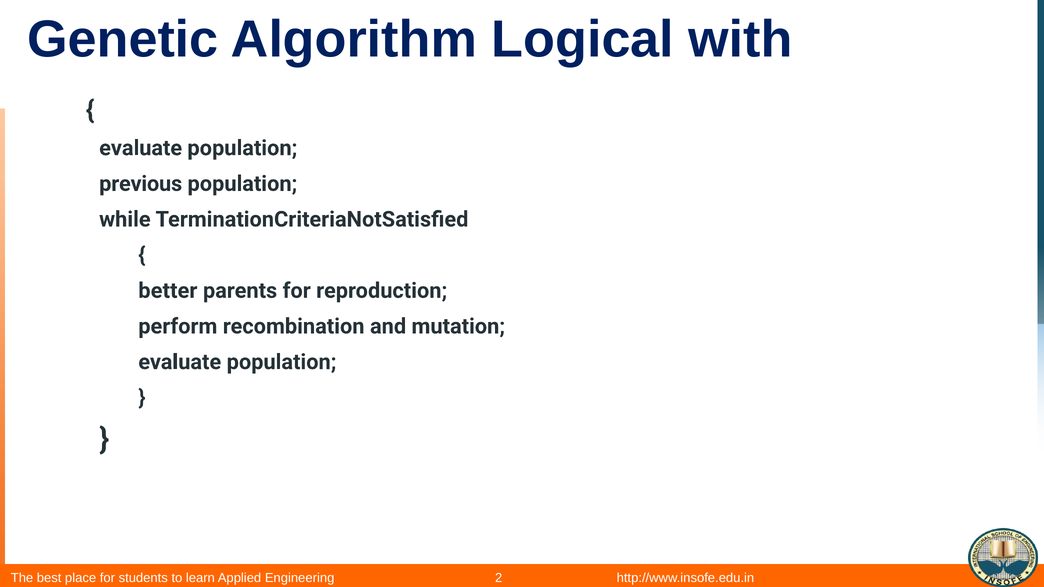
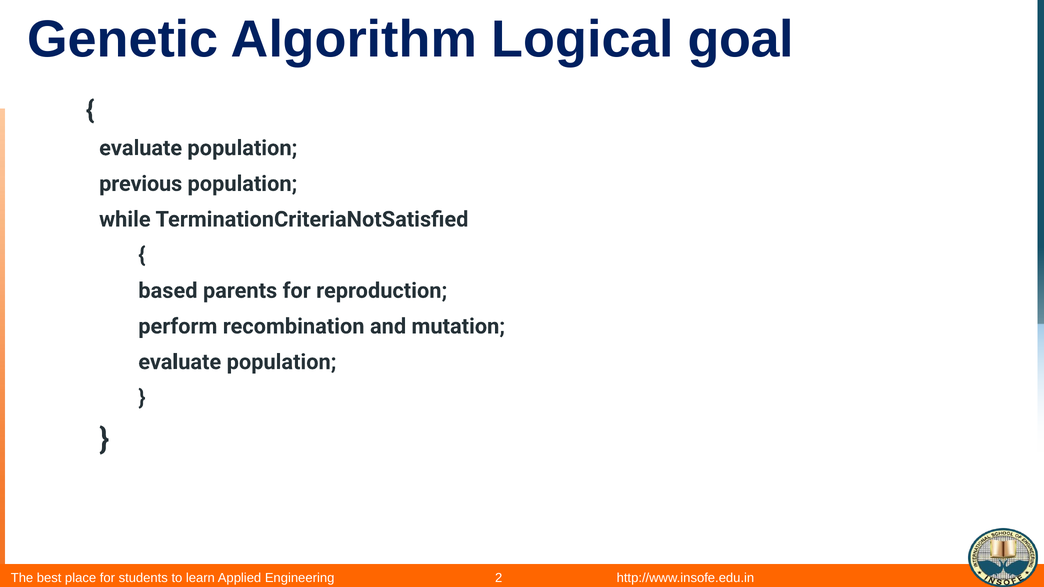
with: with -> goal (741, 39)
better: better -> based (168, 291)
